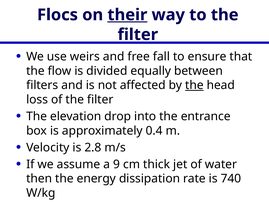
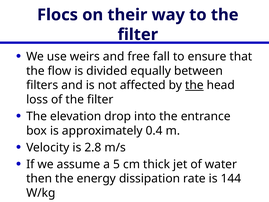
their underline: present -> none (127, 15)
9: 9 -> 5 (117, 164)
740: 740 -> 144 (231, 178)
